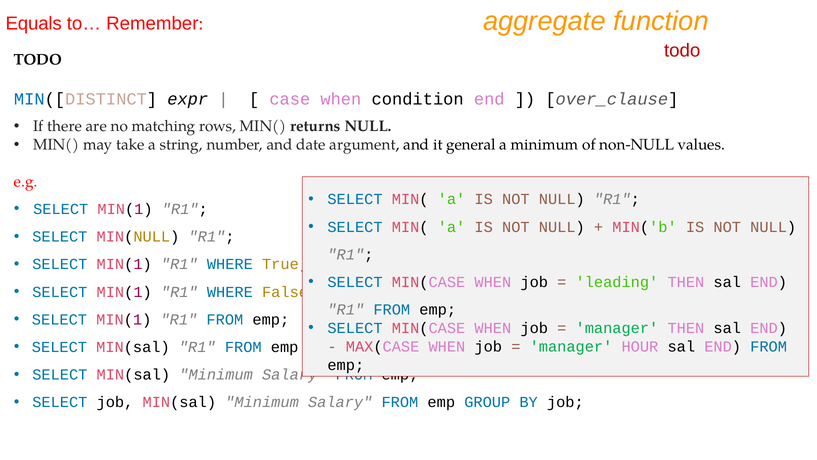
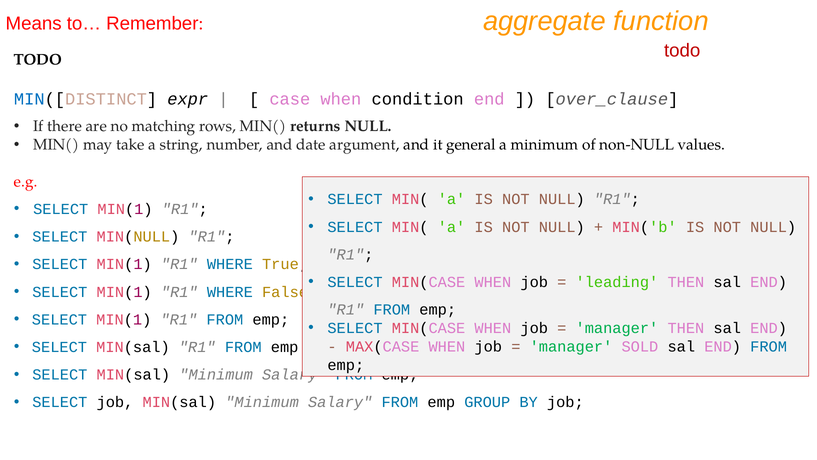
Equals: Equals -> Means (34, 23)
HOUR: HOUR -> SOLD (640, 346)
